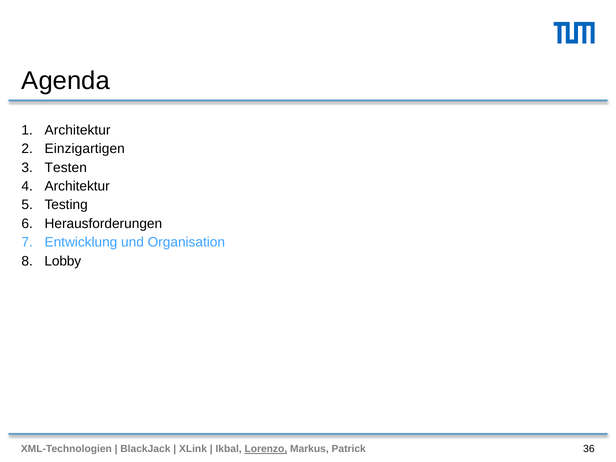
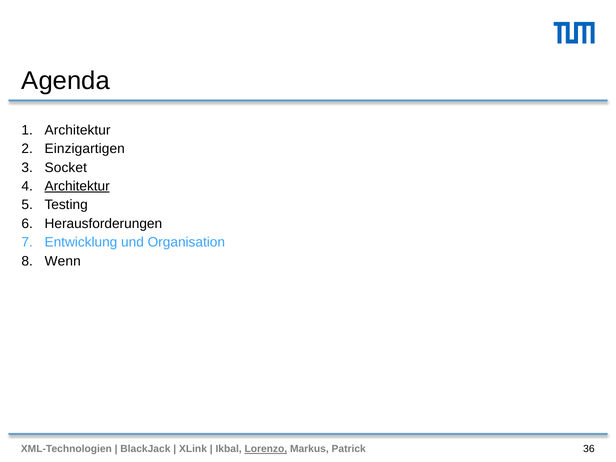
Testen: Testen -> Socket (66, 168)
Architektur underline: none -> present (77, 186)
Lobby: Lobby -> Wenn (63, 261)
